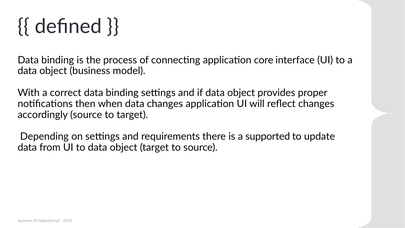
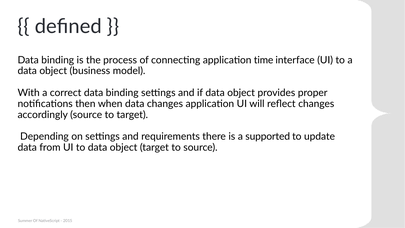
core: core -> time (264, 60)
